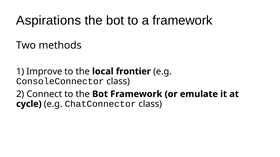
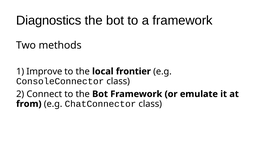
Aspirations: Aspirations -> Diagnostics (49, 21)
cycle: cycle -> from (29, 104)
